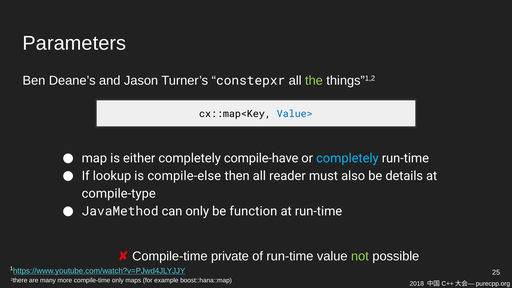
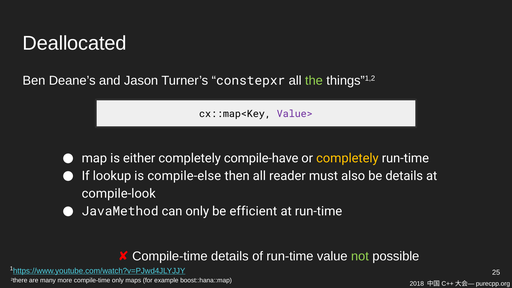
Parameters: Parameters -> Deallocated (75, 43)
Value> colour: blue -> purple (295, 114)
completely colour: light blue -> yellow (347, 158)
compile-type: compile-type -> compile-look (119, 194)
function: function -> efficient (253, 211)
Compile-time private: private -> details (230, 256)
